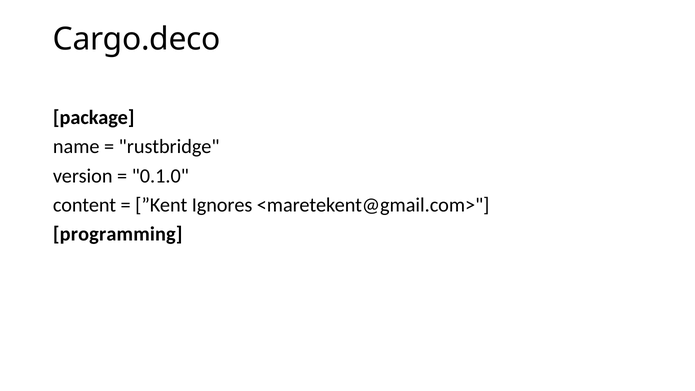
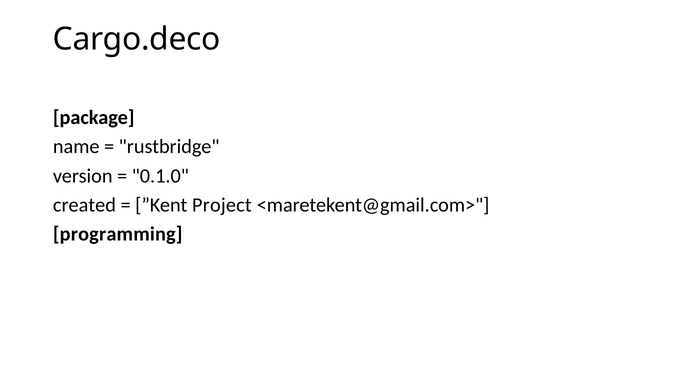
content: content -> created (84, 205)
Ignores: Ignores -> Project (222, 205)
